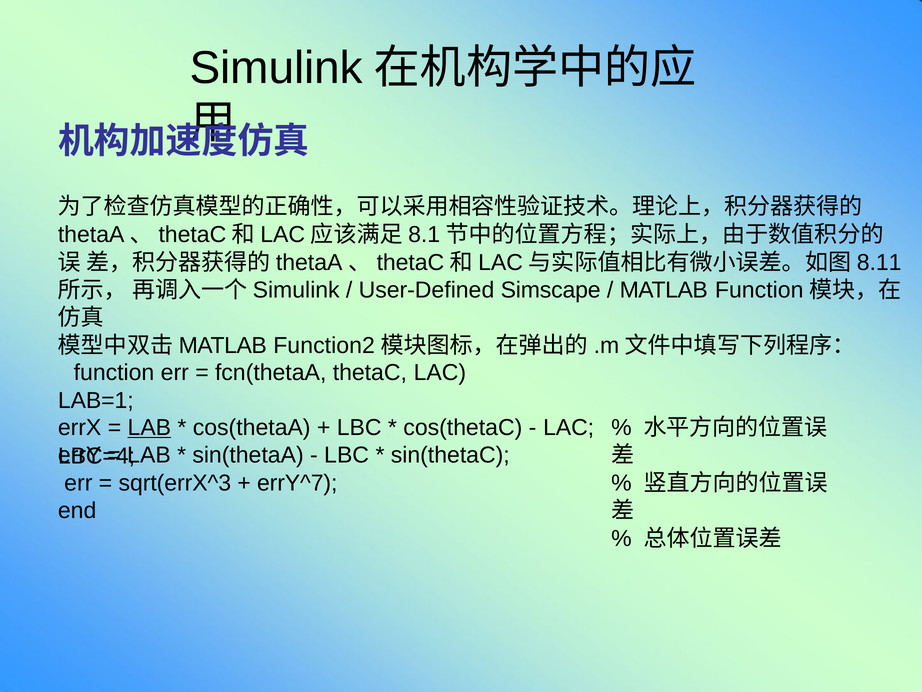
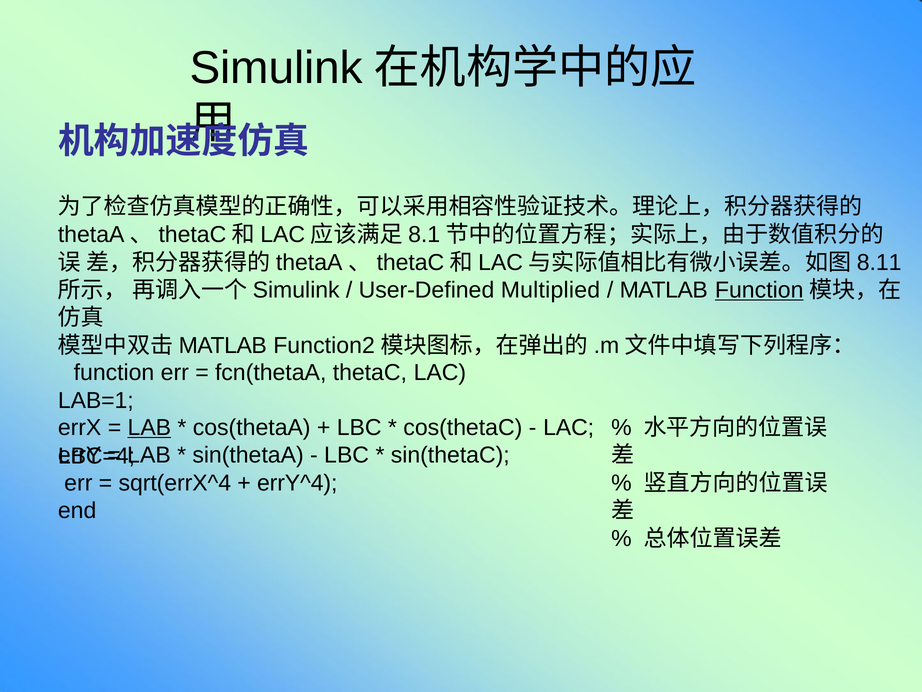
Simscape: Simscape -> Multiplied (550, 290)
Function underline: none -> present (759, 290)
sqrt(errX^3: sqrt(errX^3 -> sqrt(errX^4 (175, 483)
errY^7: errY^7 -> errY^4 (297, 483)
